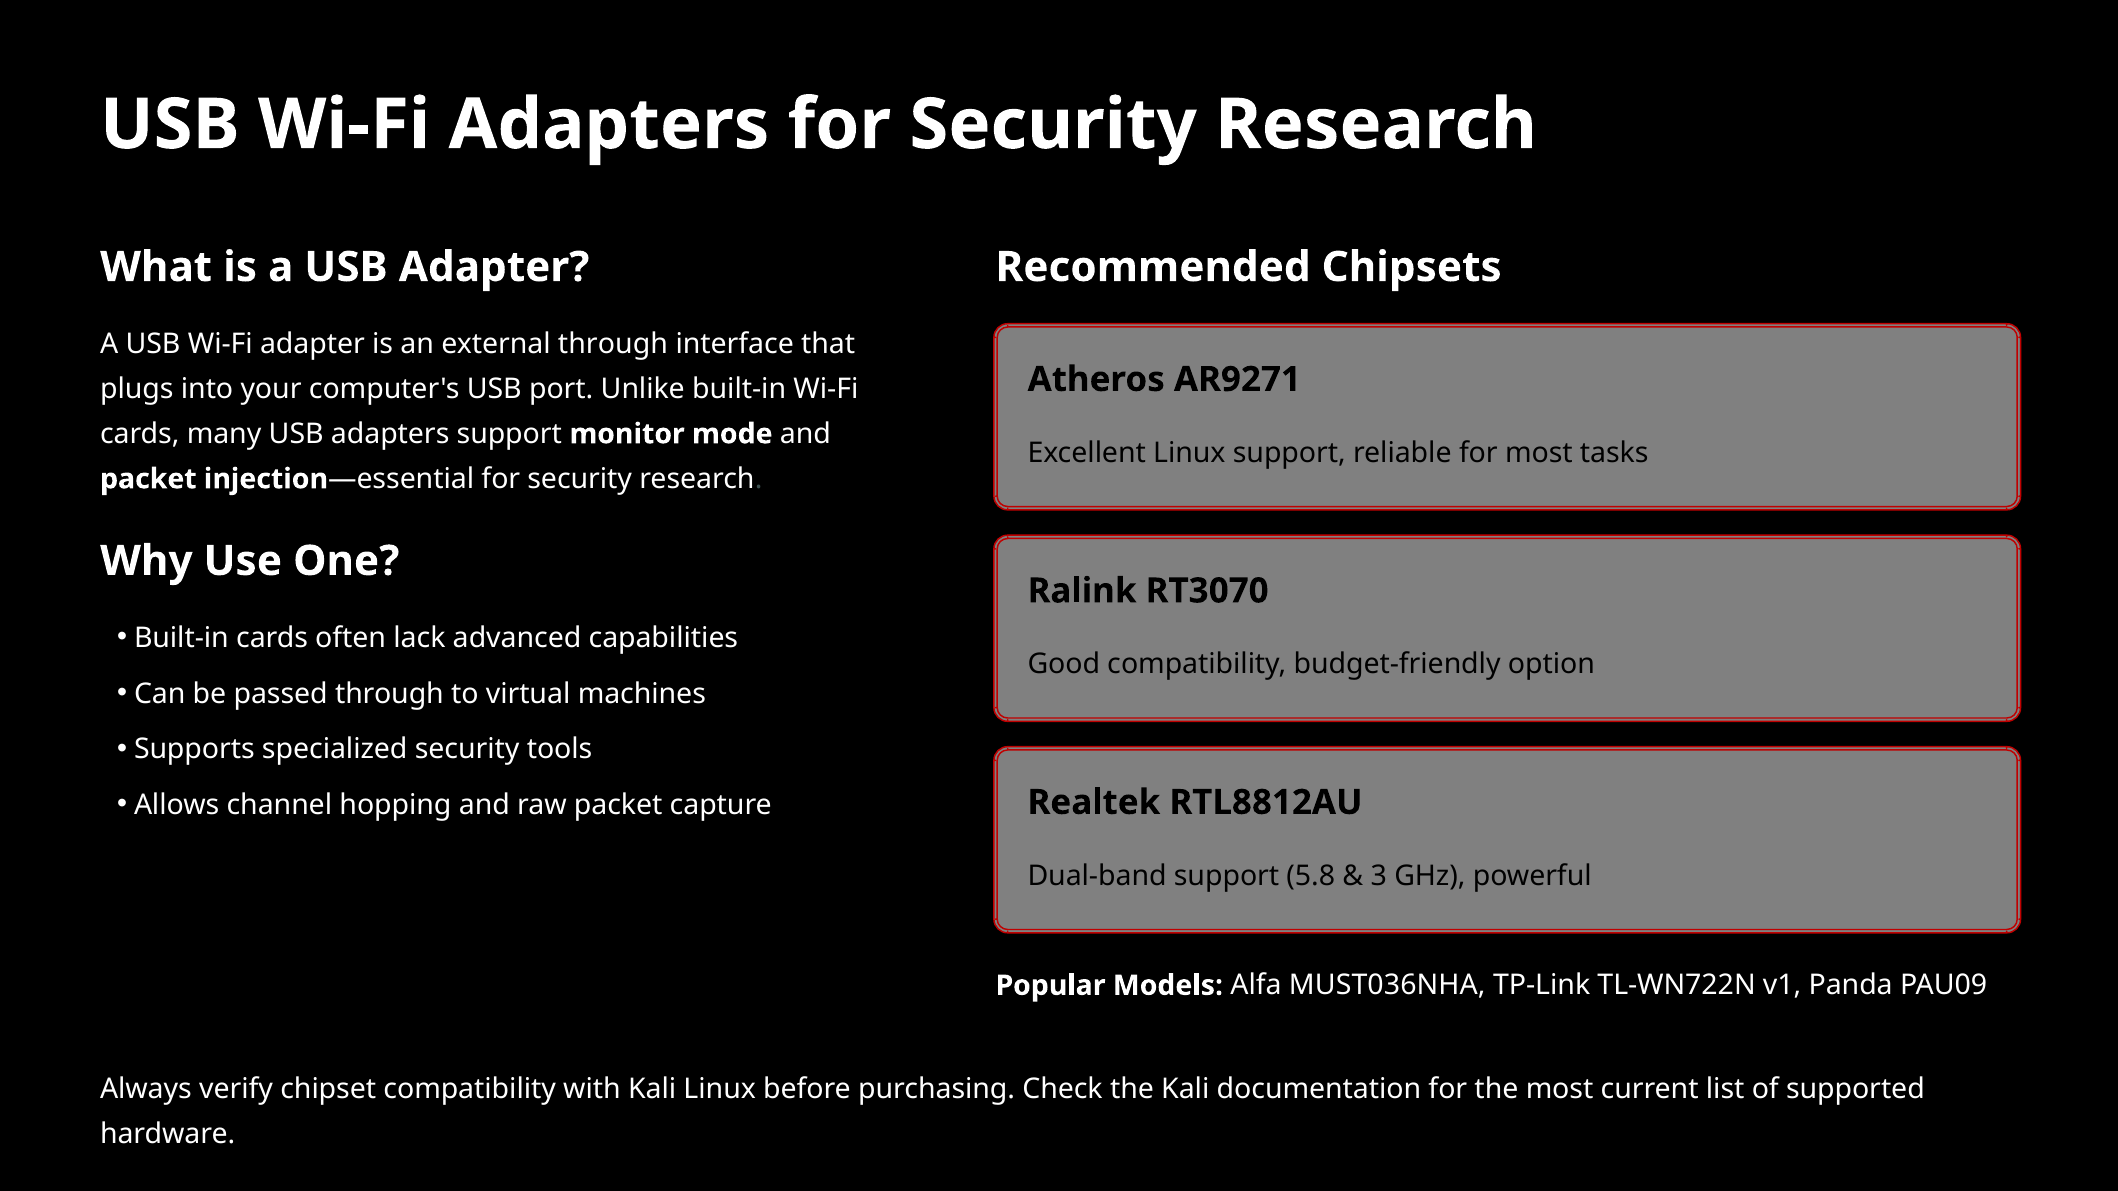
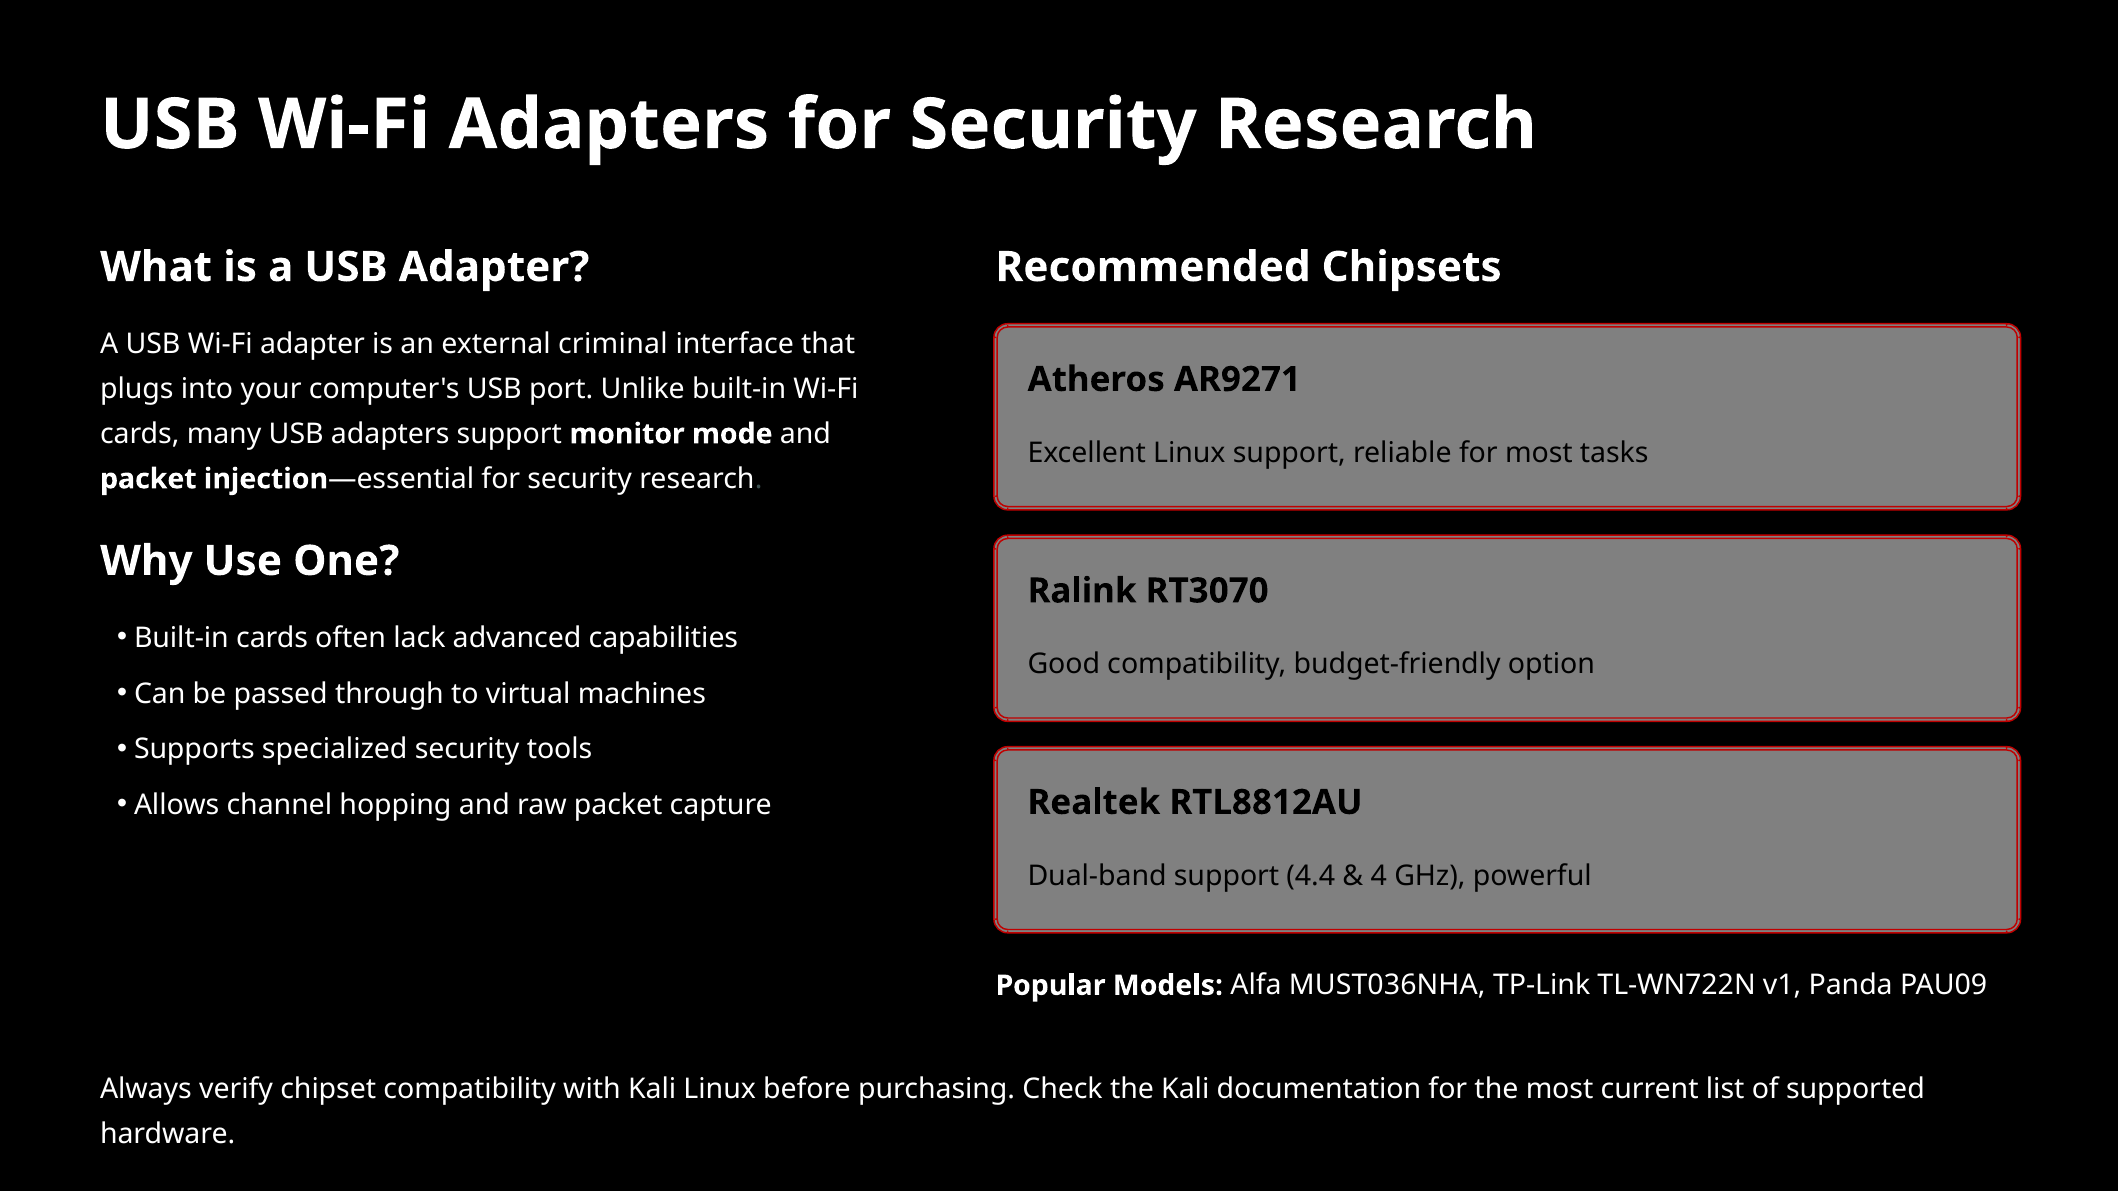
external through: through -> criminal (613, 344)
5.8: 5.8 -> 4.4 (1311, 876)
3: 3 -> 4 (1379, 876)
